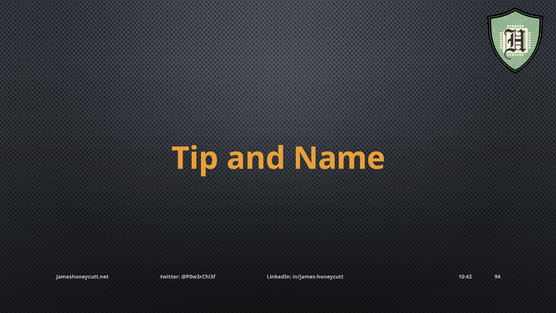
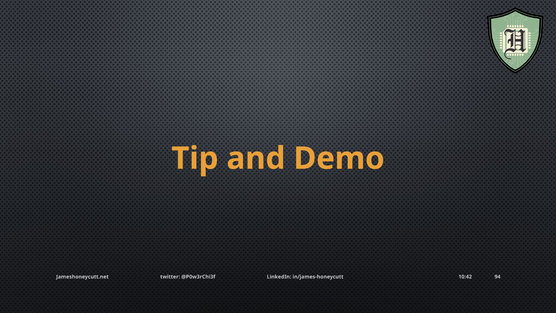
Name: Name -> Demo (339, 158)
